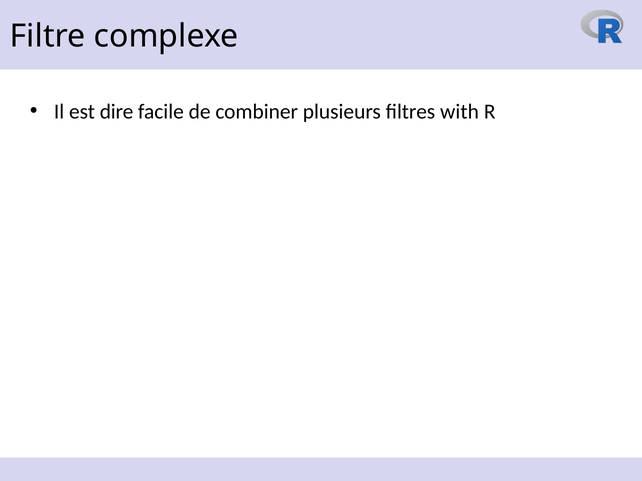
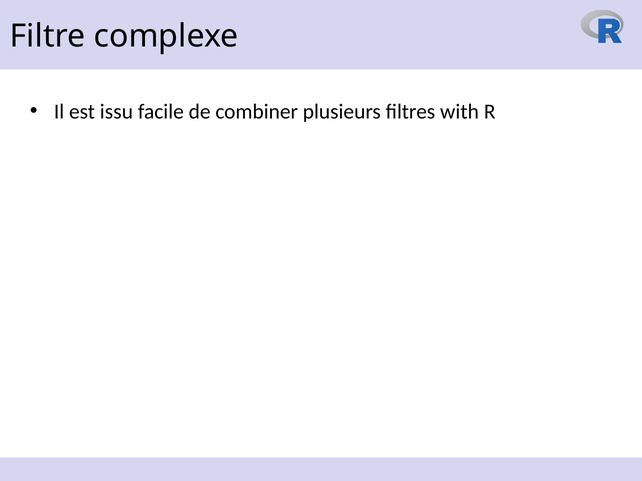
dire: dire -> issu (116, 112)
